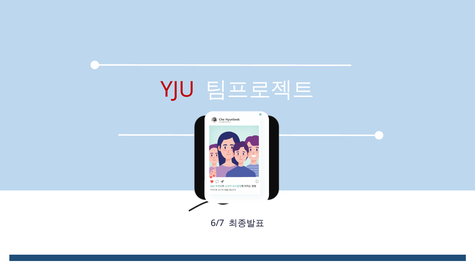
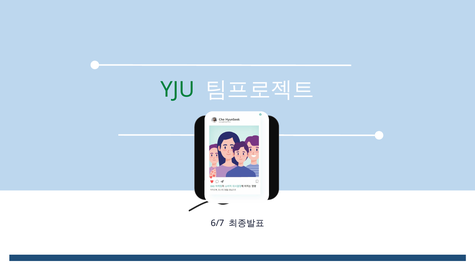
YJU colour: red -> green (178, 90)
